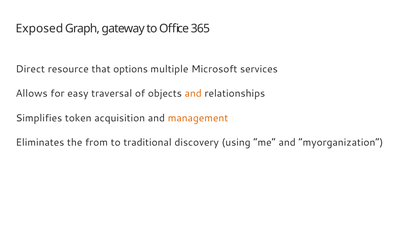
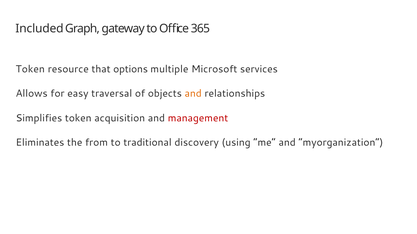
Exposed: Exposed -> Included (39, 29)
Direct: Direct -> Token (30, 69)
management colour: orange -> red (198, 118)
